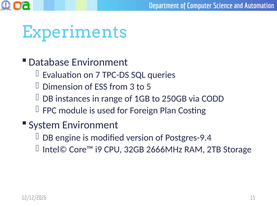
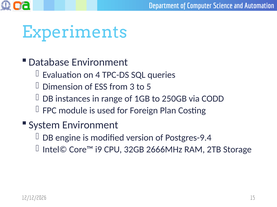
7: 7 -> 4 (98, 75)
